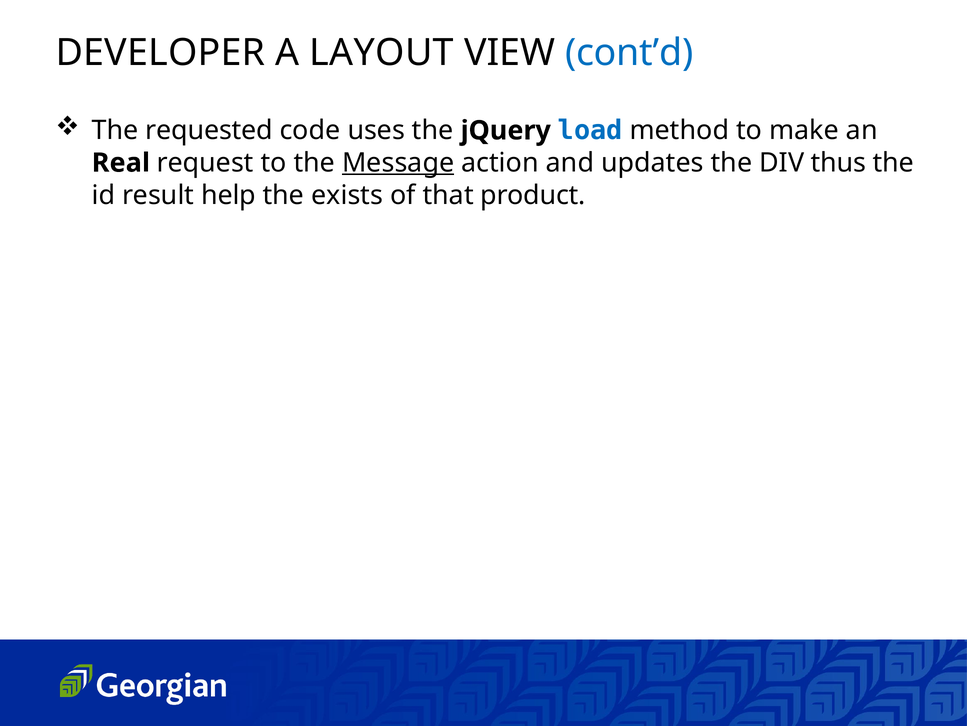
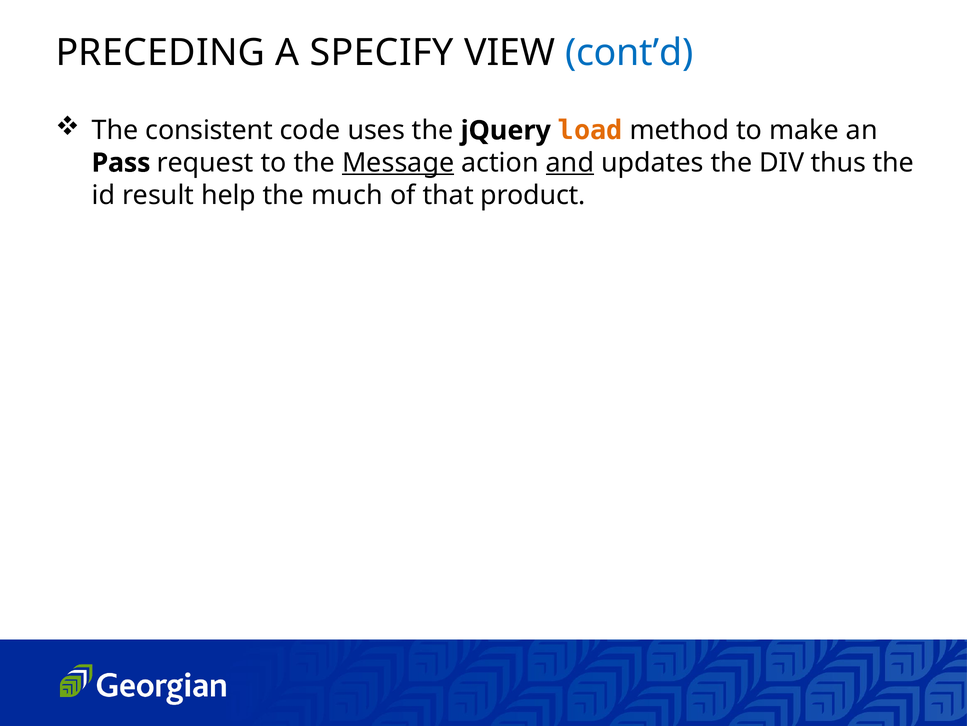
DEVELOPER: DEVELOPER -> PRECEDING (160, 53)
LAYOUT: LAYOUT -> SPECIFY (382, 53)
requested: requested -> consistent (209, 130)
load colour: blue -> orange (590, 130)
Real: Real -> Pass (121, 163)
and underline: none -> present (570, 163)
exists: exists -> much (347, 195)
